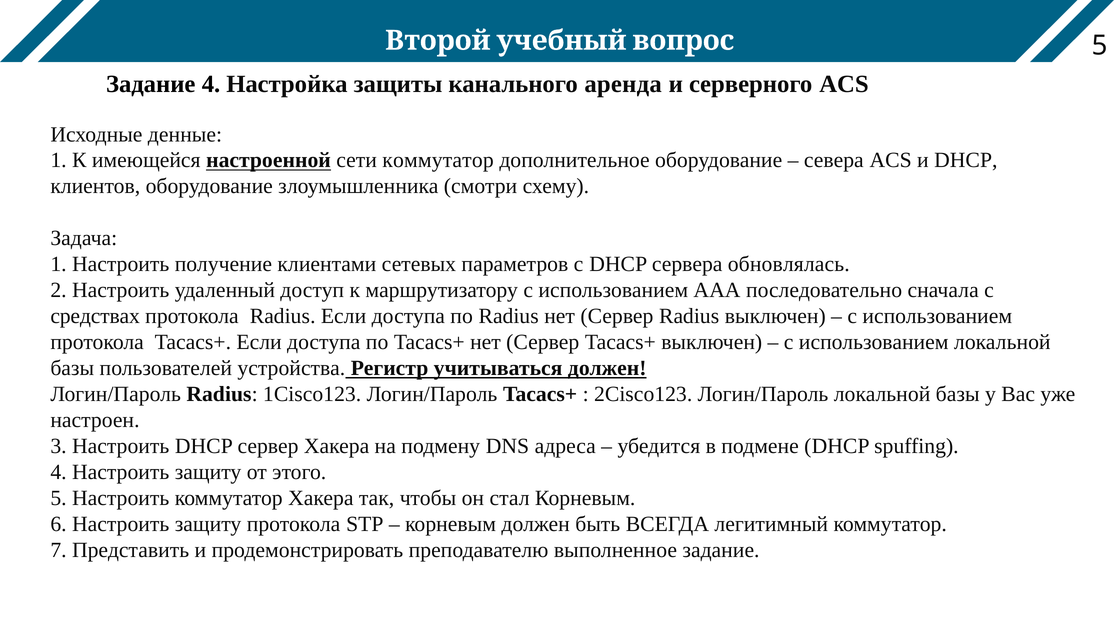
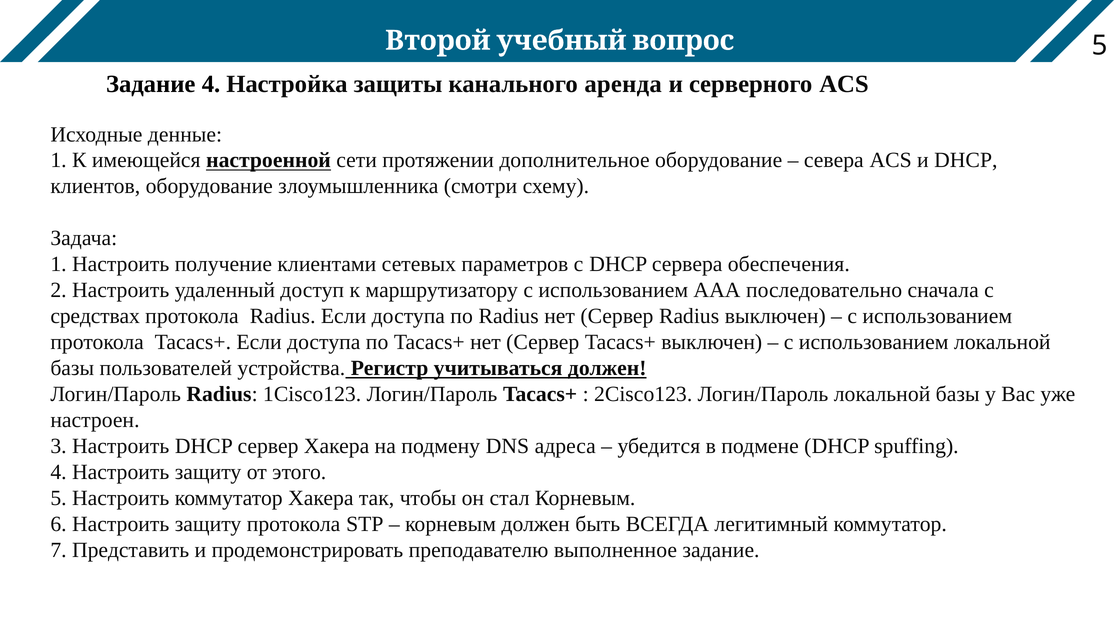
сети коммутатор: коммутатор -> протяжении (438, 161)
обновлялась: обновлялась -> обеспечения (789, 265)
